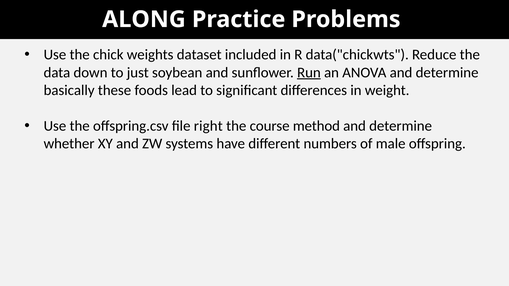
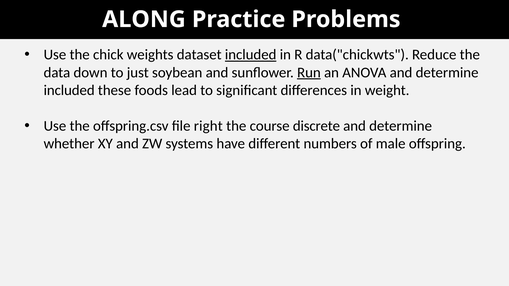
included underline: none -> present (251, 55)
basically: basically -> included (69, 90)
method: method -> discrete (316, 126)
